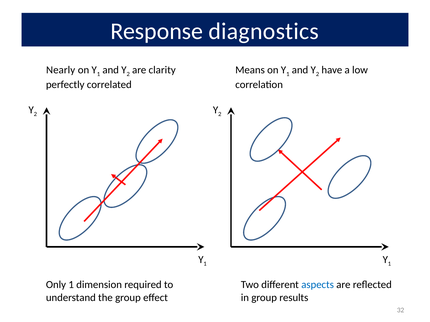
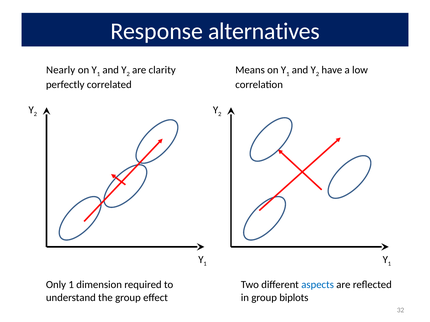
diagnostics: diagnostics -> alternatives (264, 31)
results: results -> biplots (294, 298)
